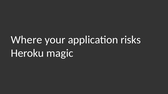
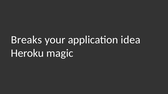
Where: Where -> Breaks (26, 40)
risks: risks -> idea (131, 40)
